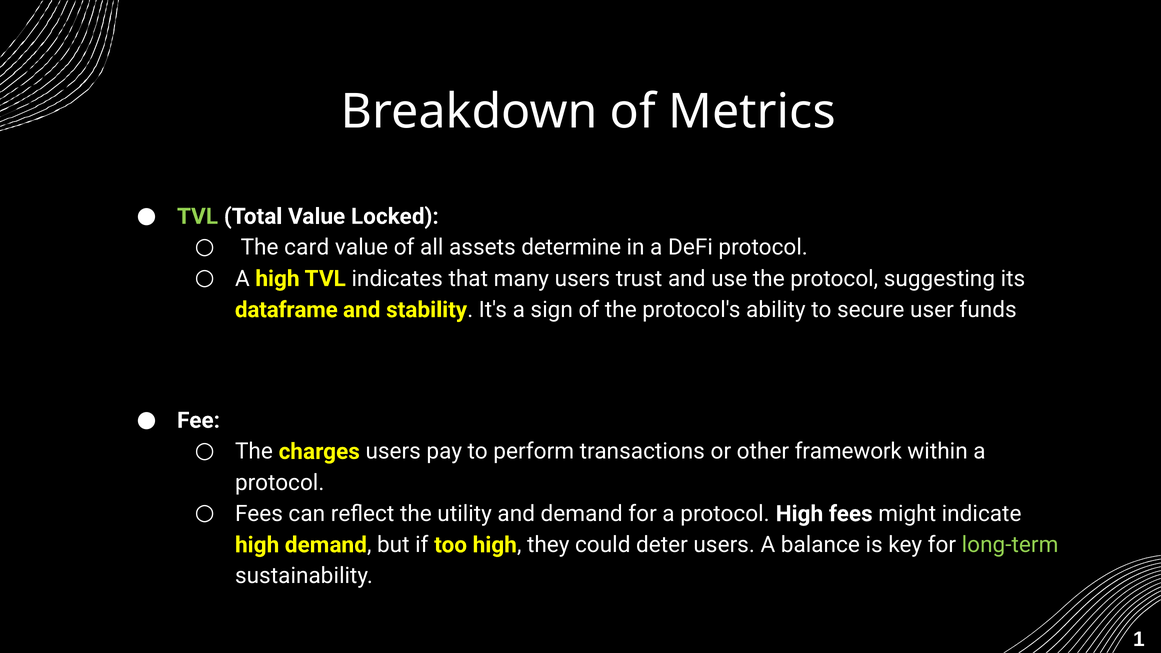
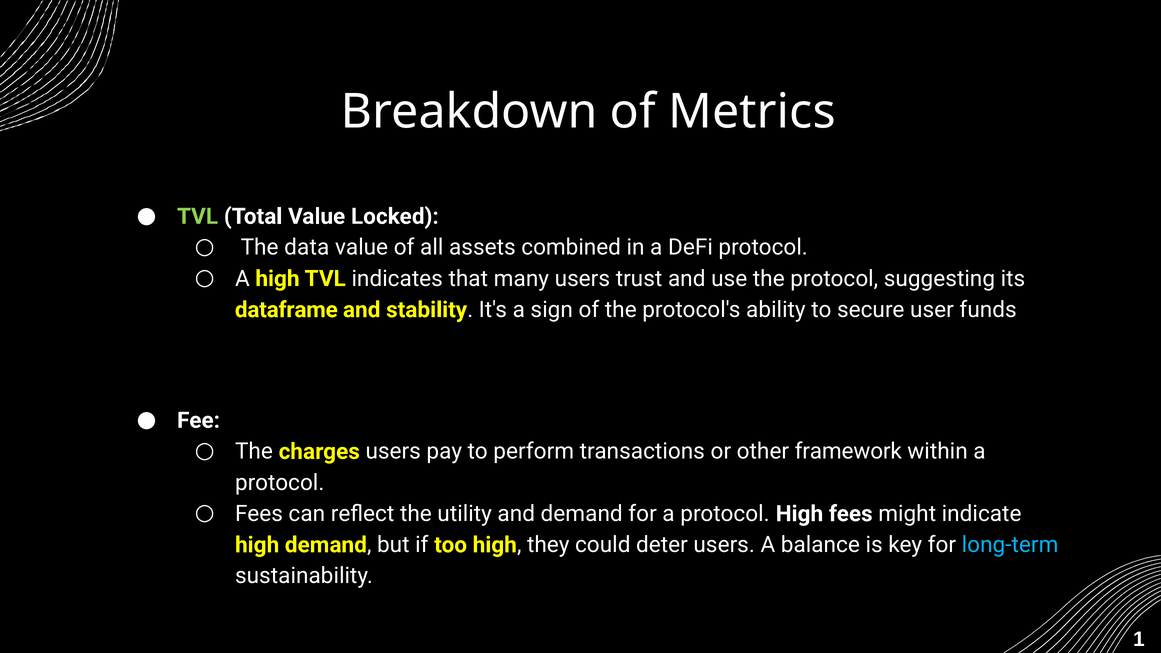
card: card -> data (307, 248)
determine: determine -> combined (571, 248)
long-term colour: light green -> light blue (1010, 545)
